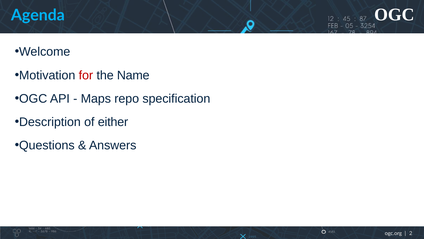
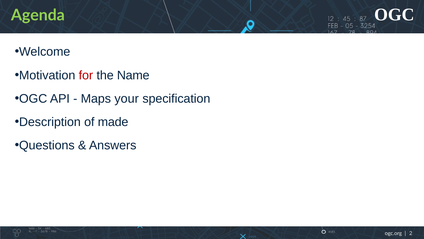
Agenda colour: light blue -> light green (38, 15)
repo: repo -> your (127, 98)
either: either -> made (113, 122)
